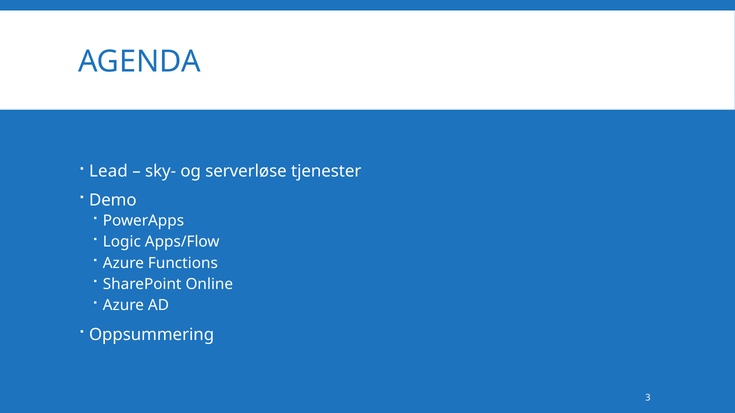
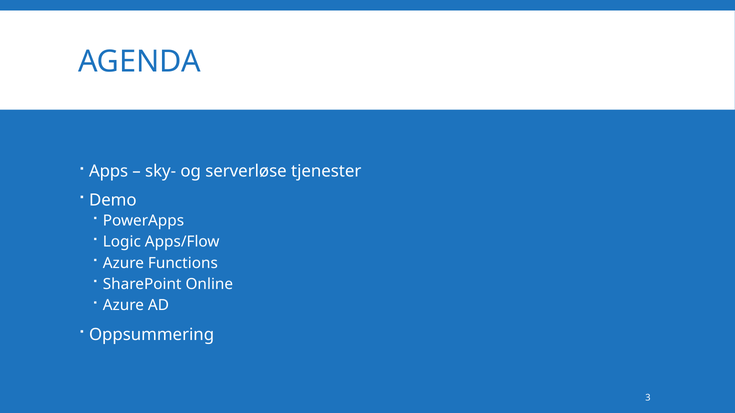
Lead: Lead -> Apps (109, 172)
